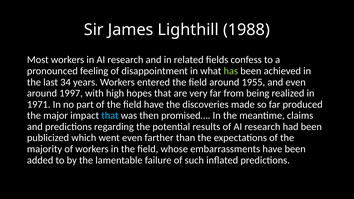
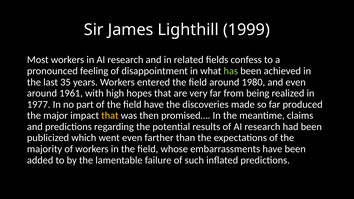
1988: 1988 -> 1999 (246, 30)
34: 34 -> 35 (66, 82)
1955: 1955 -> 1980 (253, 82)
1997: 1997 -> 1961 (71, 93)
1971: 1971 -> 1977 (39, 104)
that colour: light blue -> yellow (110, 116)
